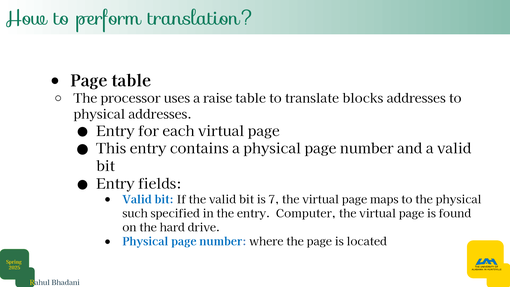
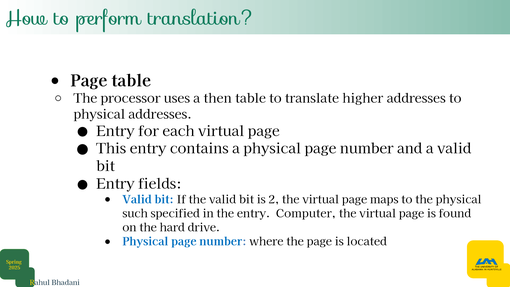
raise: raise -> then (218, 99)
blocks: blocks -> higher (363, 99)
7: 7 -> 2 (274, 200)
